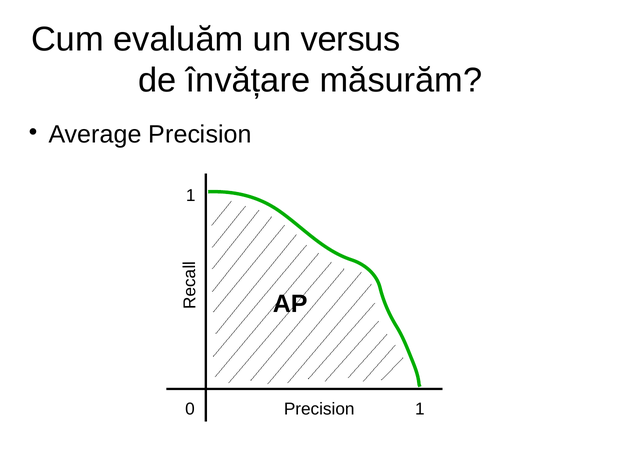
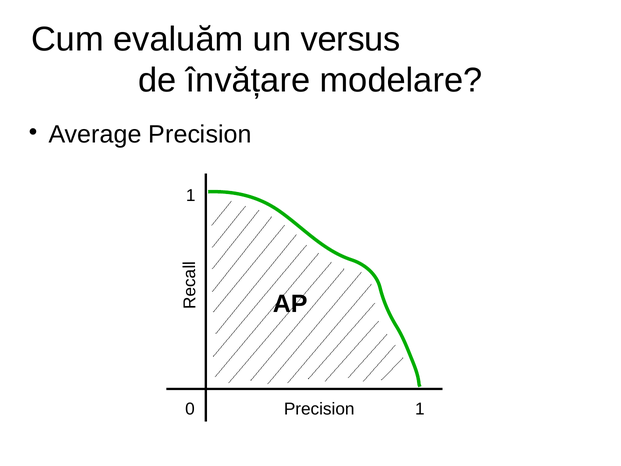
măsurăm: măsurăm -> modelare (401, 80)
